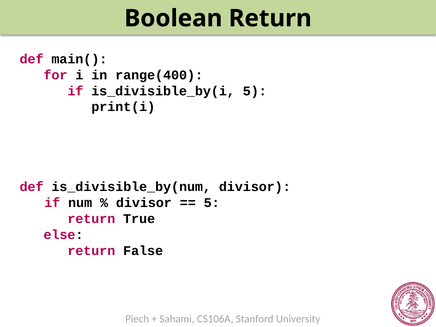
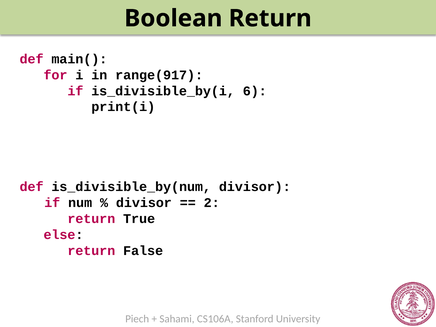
range(400: range(400 -> range(917 (159, 75)
is_divisible_by(i 5: 5 -> 6 (255, 91)
5: 5 -> 2 (212, 203)
